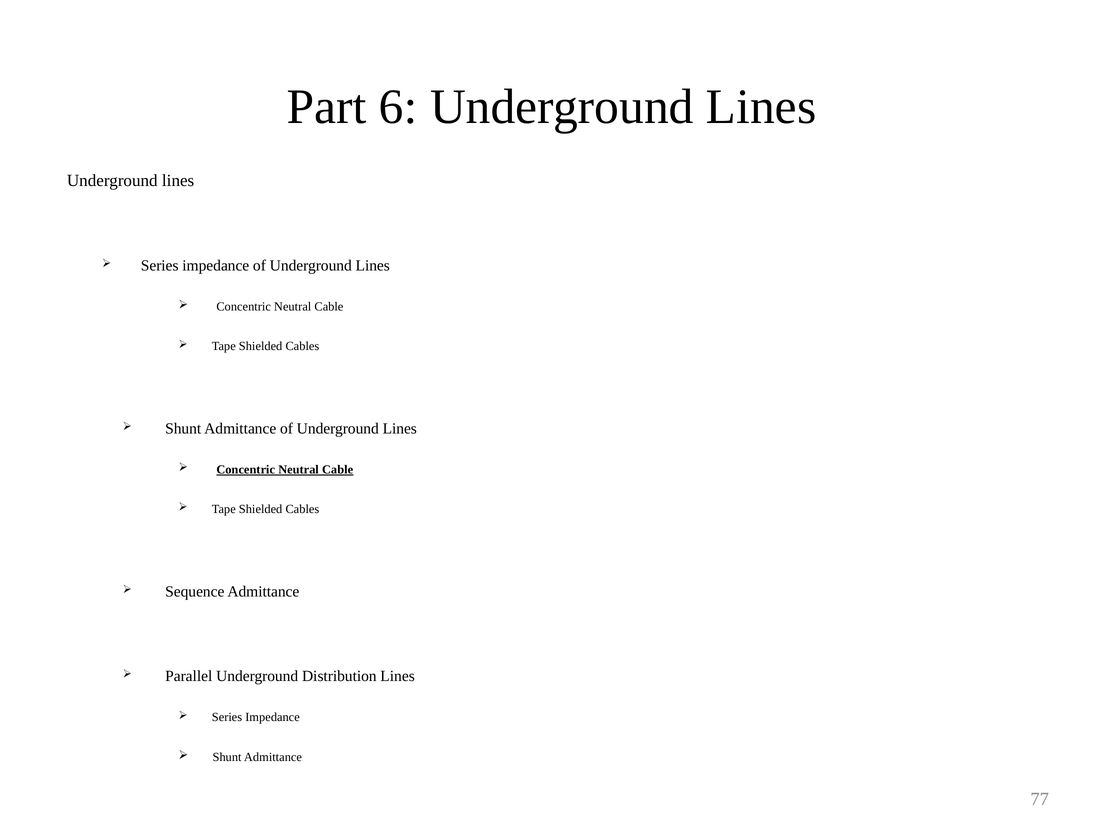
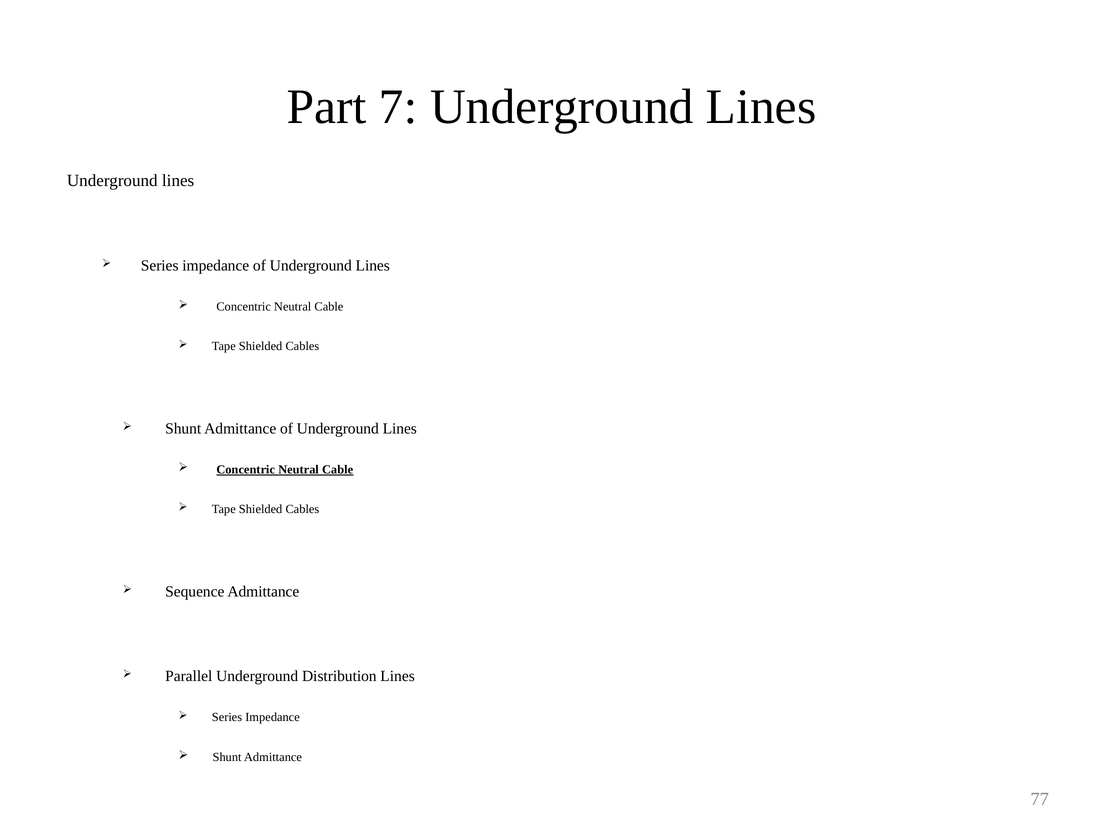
6: 6 -> 7 (398, 107)
